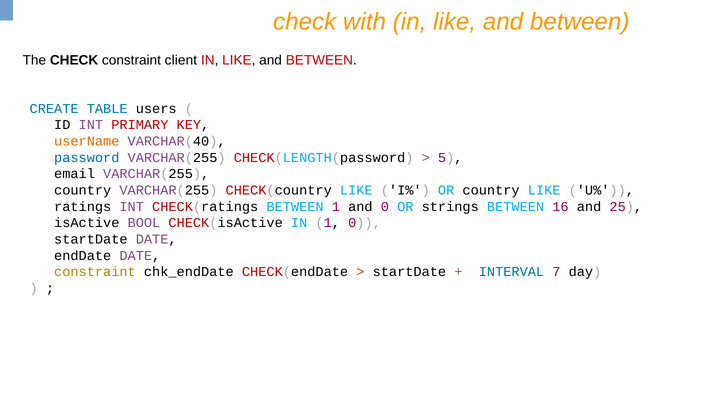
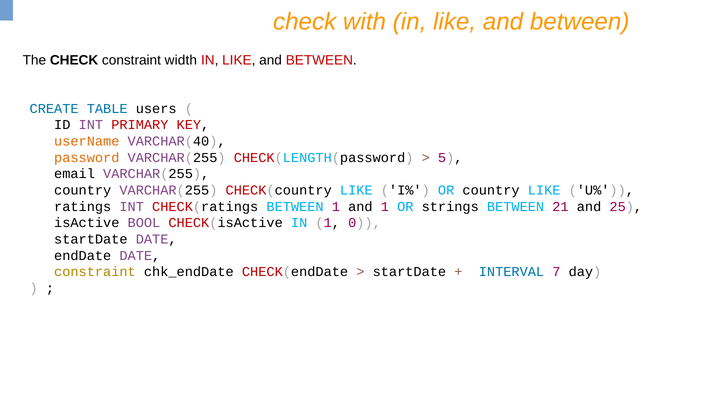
client: client -> width (181, 60)
password colour: blue -> orange (87, 158)
and 0: 0 -> 1 (385, 207)
16: 16 -> 21 (560, 207)
